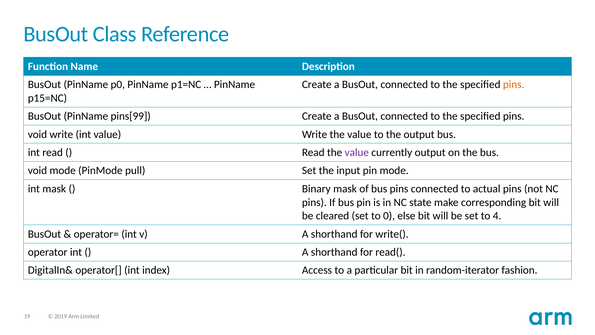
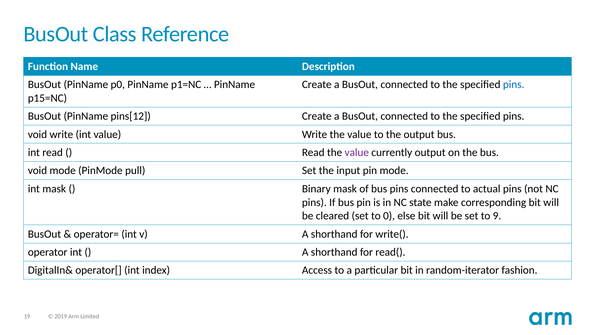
pins colour: orange -> blue (514, 84)
pins[99: pins[99 -> pins[12 (131, 116)
4: 4 -> 9 (497, 216)
